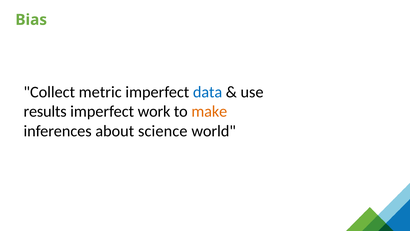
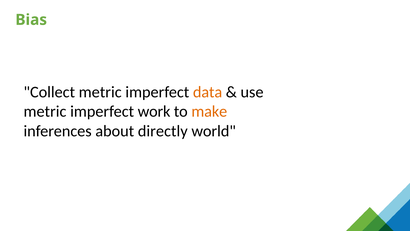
data colour: blue -> orange (208, 92)
results: results -> metric (45, 111)
science: science -> directly (163, 131)
